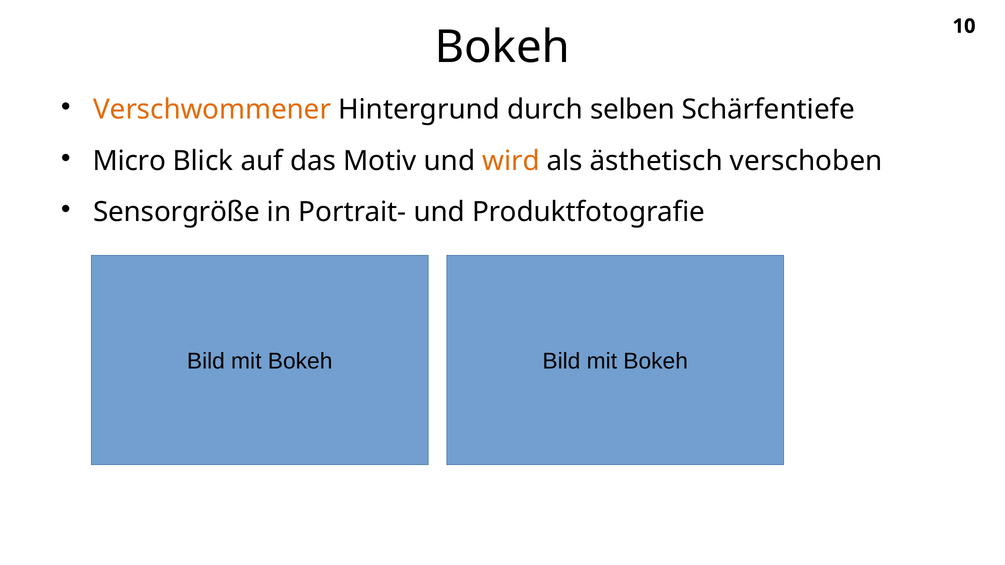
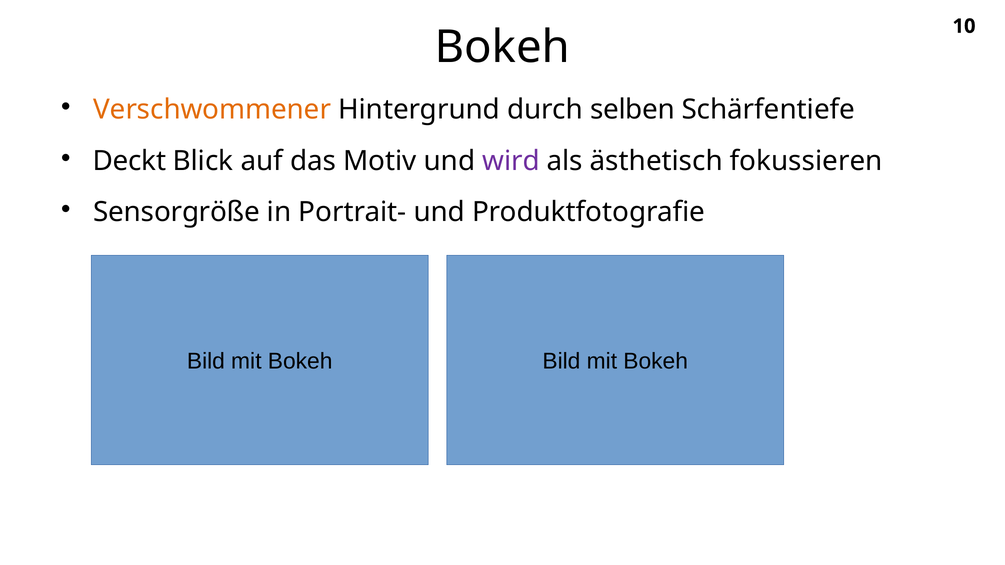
Micro: Micro -> Deckt (130, 161)
wird colour: orange -> purple (511, 161)
verschoben: verschoben -> fokussieren (806, 161)
